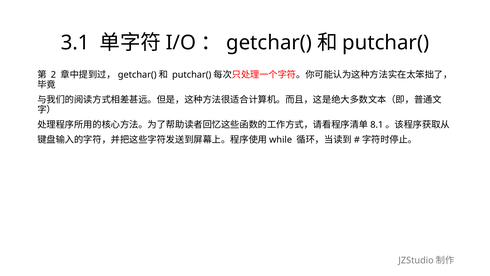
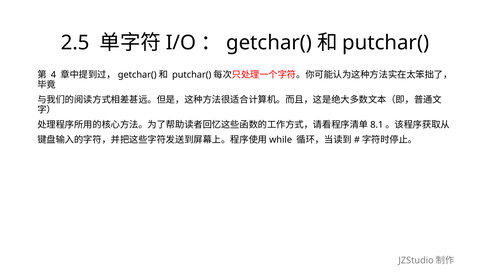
3.1: 3.1 -> 2.5 (75, 43)
2: 2 -> 4 (53, 75)
